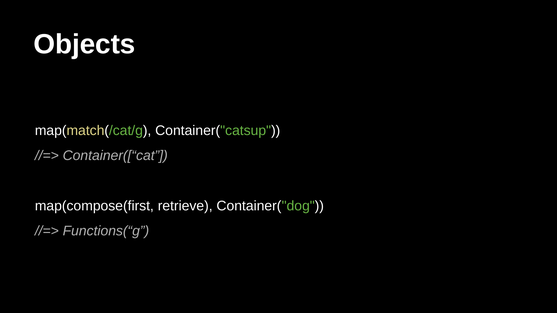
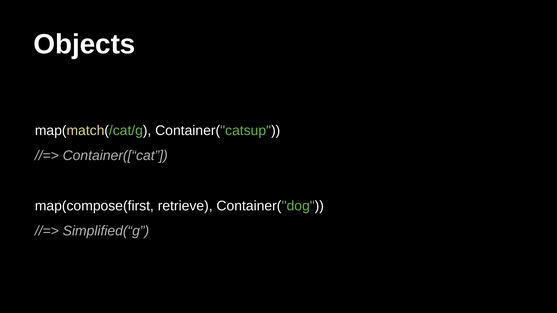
Functions(“g: Functions(“g -> Simplified(“g (106, 231)
